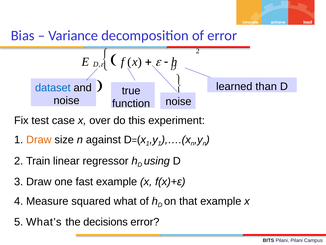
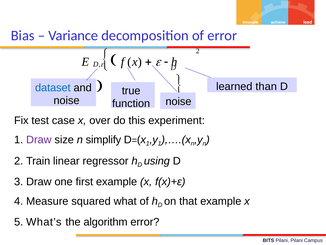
Draw colour: orange -> purple (39, 139)
against: against -> simplify (103, 139)
fast: fast -> first (84, 181)
decisions: decisions -> algorithm (106, 222)
